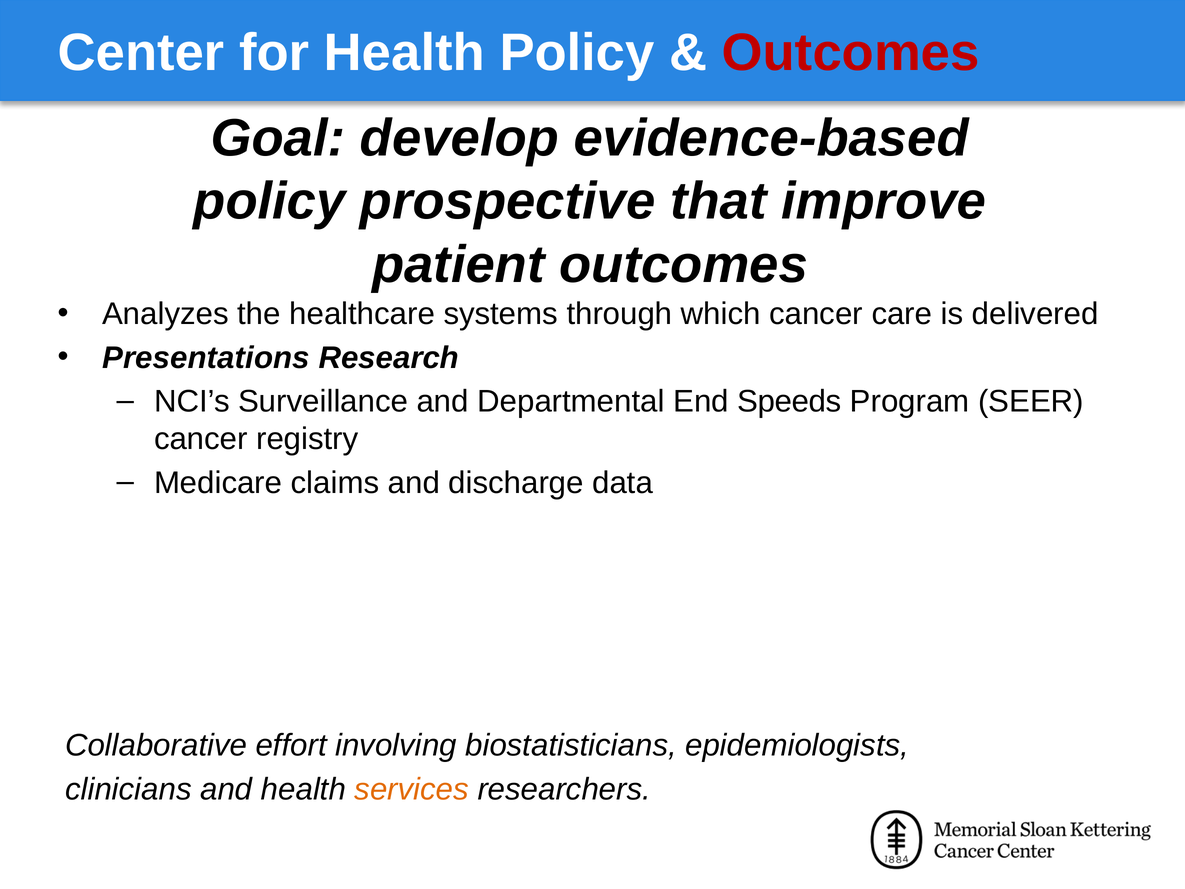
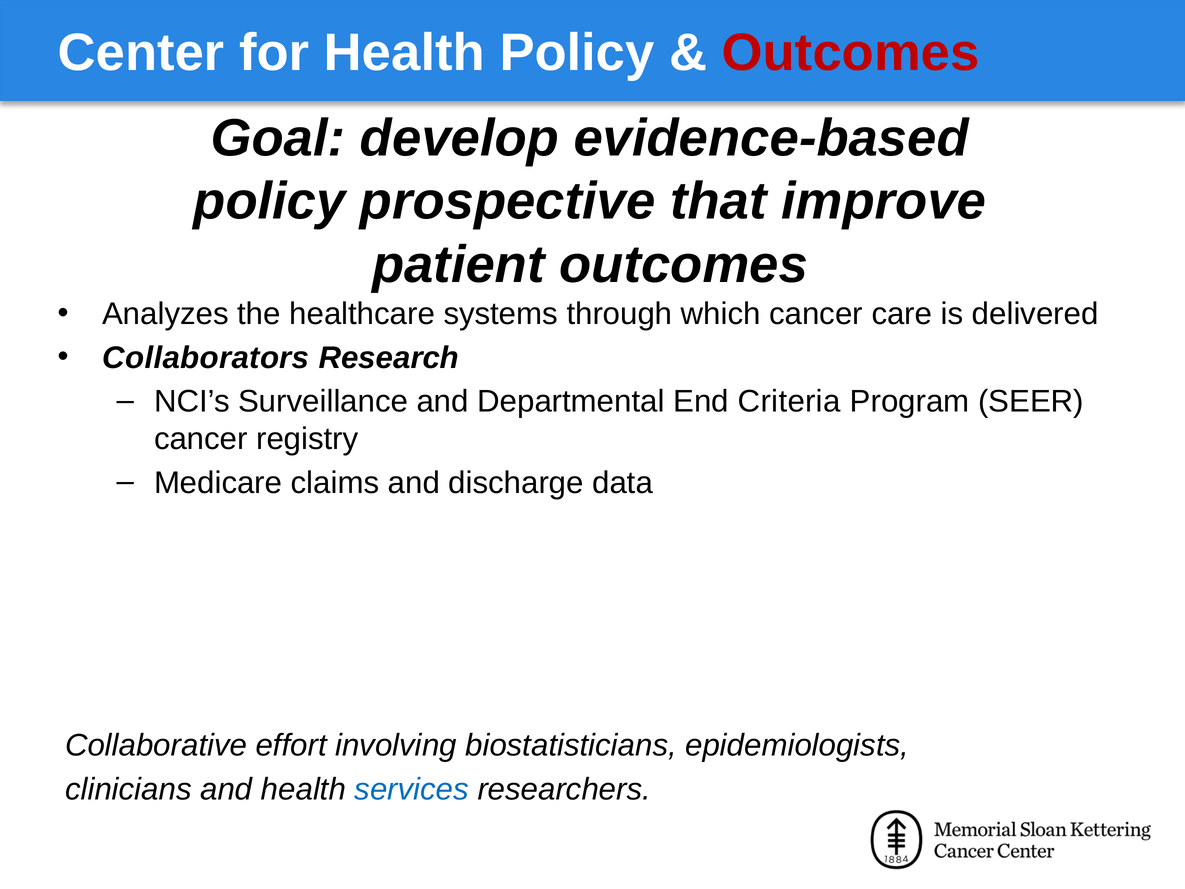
Presentations: Presentations -> Collaborators (206, 358)
Speeds: Speeds -> Criteria (789, 401)
services colour: orange -> blue (412, 789)
